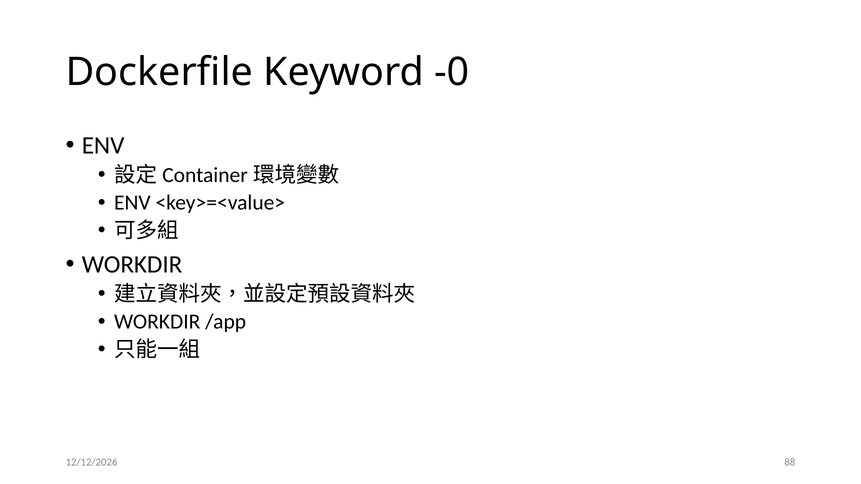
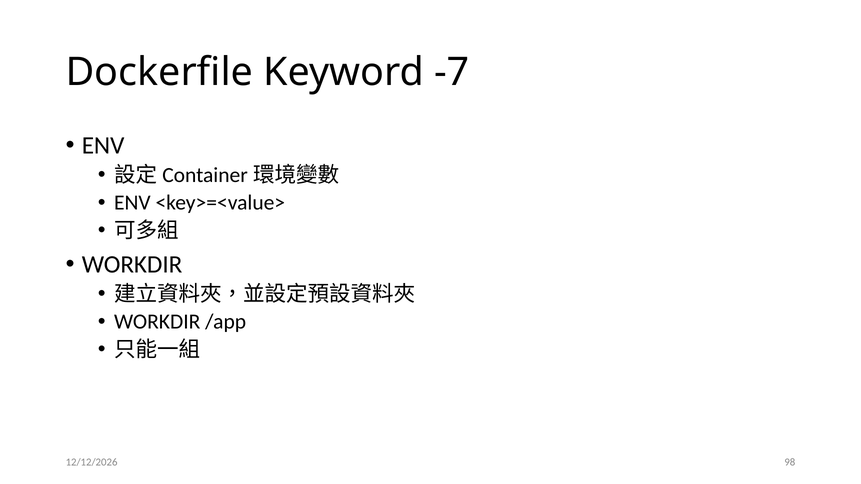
-0: -0 -> -7 (452, 72)
88: 88 -> 98 (790, 462)
